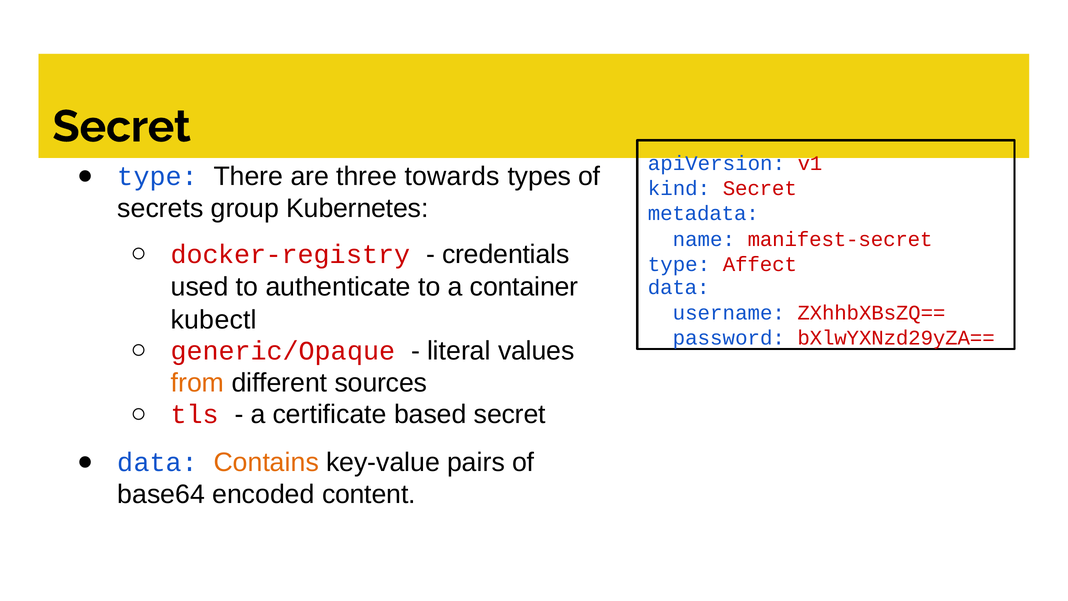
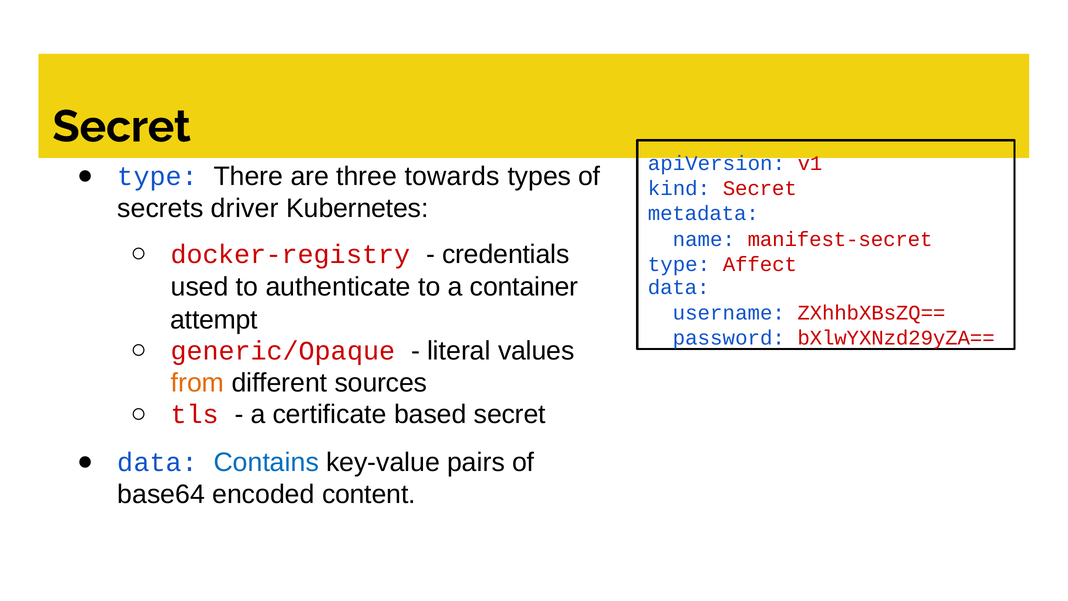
group: group -> driver (245, 209)
kubectl: kubectl -> attempt (214, 320)
Contains colour: orange -> blue (266, 462)
